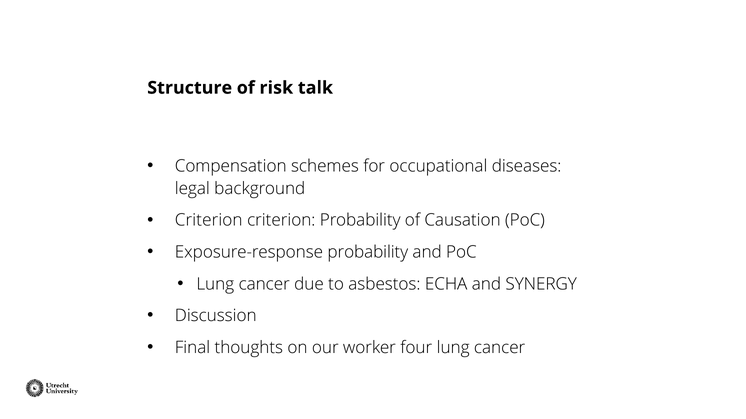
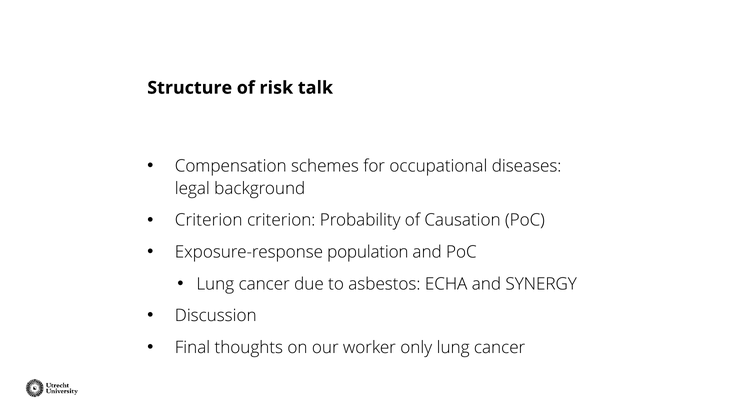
Exposure-response probability: probability -> population (368, 252)
four: four -> only (416, 348)
